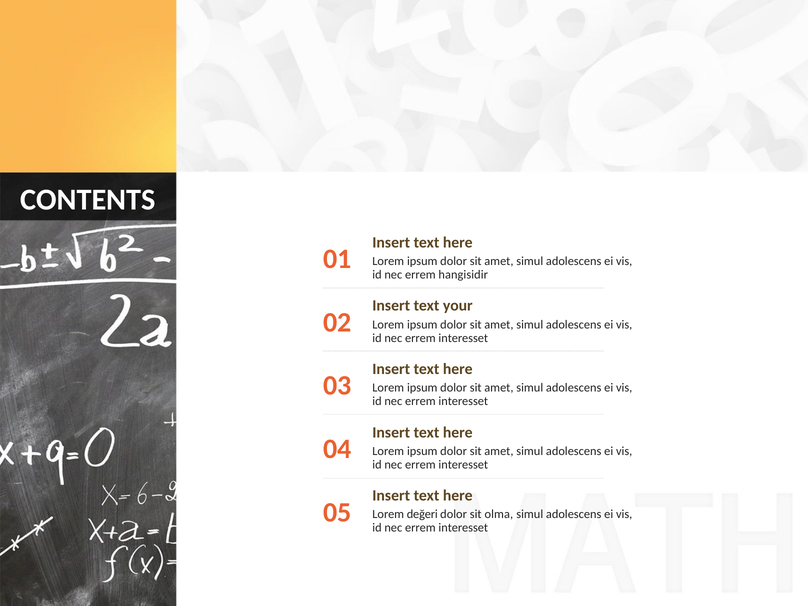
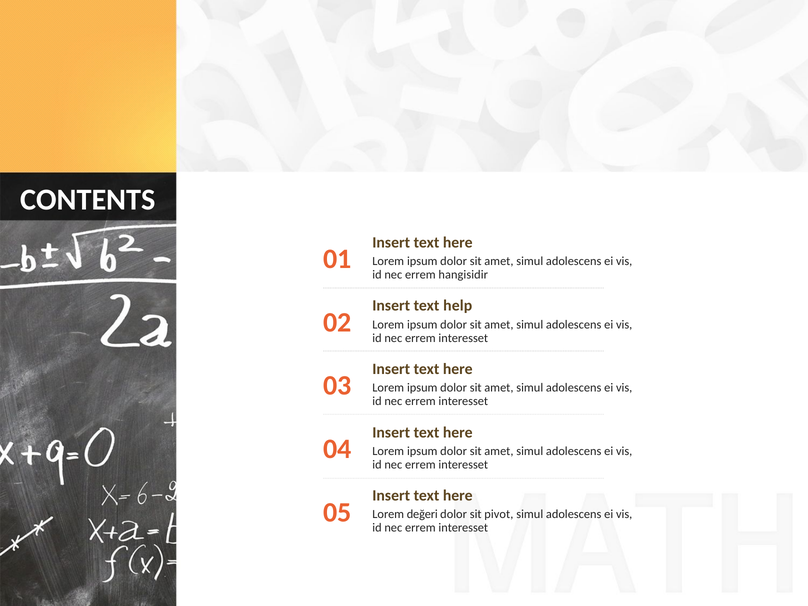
your: your -> help (458, 306)
olma: olma -> pivot (499, 514)
